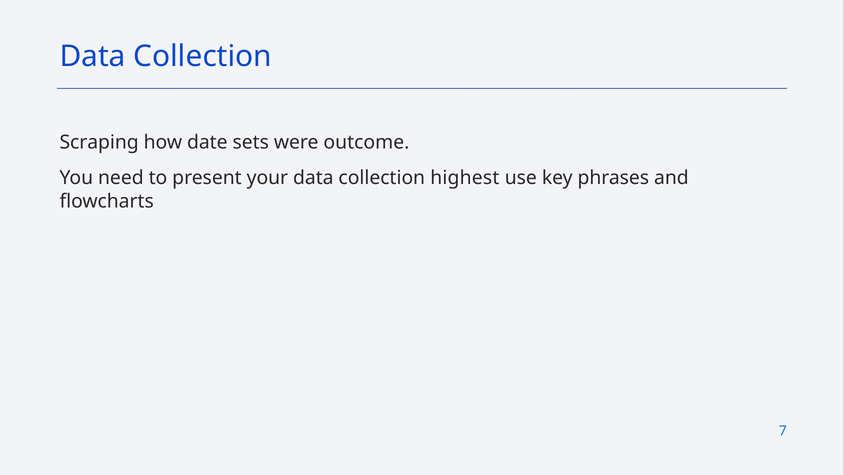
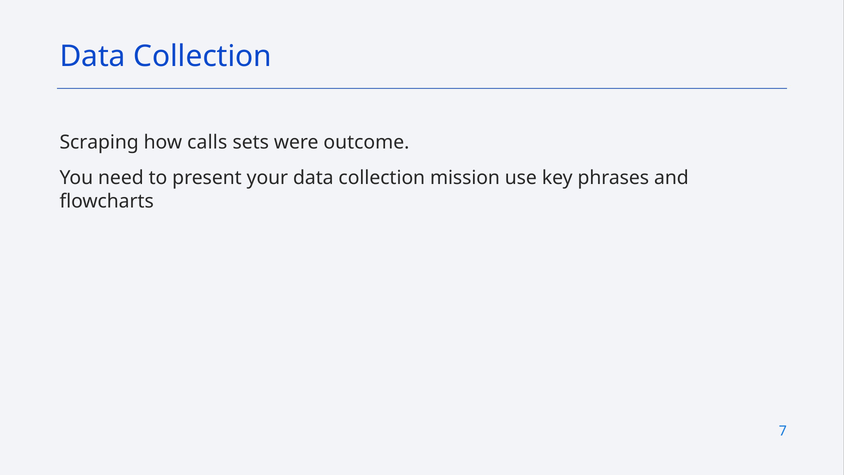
date: date -> calls (207, 142)
highest: highest -> mission (465, 178)
